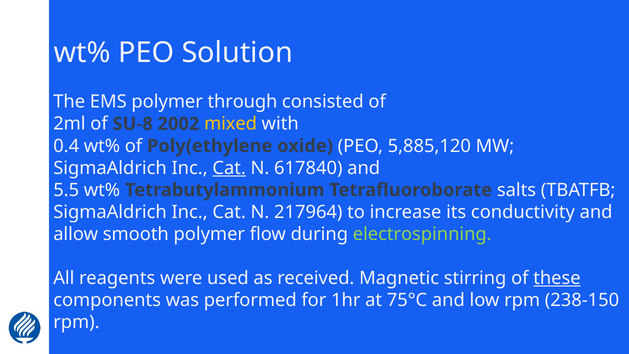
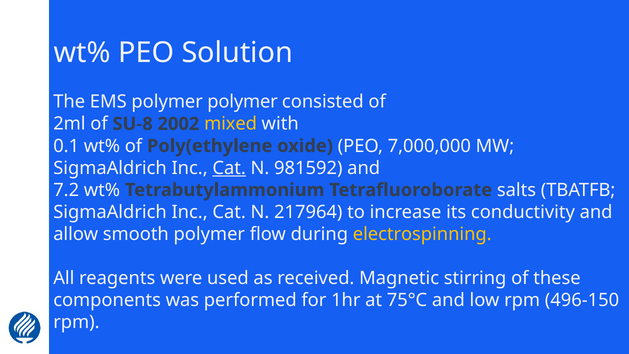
polymer through: through -> polymer (243, 102)
0.4: 0.4 -> 0.1 (66, 146)
5,885,120: 5,885,120 -> 7,000,000 (429, 146)
617840: 617840 -> 981592 (308, 168)
5.5: 5.5 -> 7.2 (66, 190)
electrospinning colour: light green -> yellow (422, 234)
these underline: present -> none (557, 278)
238-150: 238-150 -> 496-150 (582, 300)
